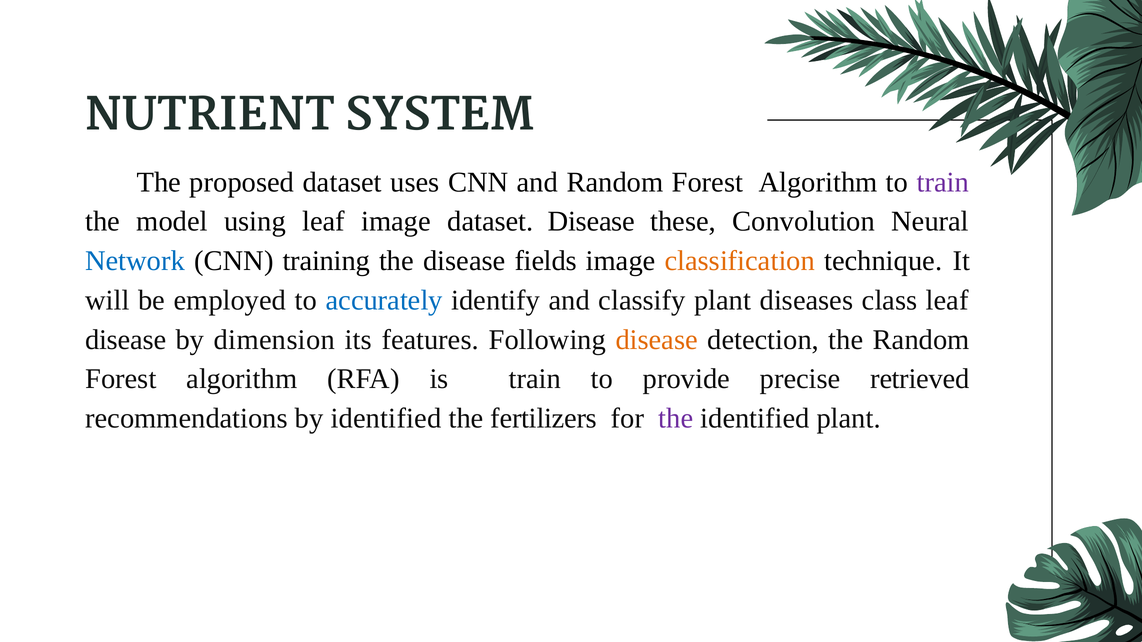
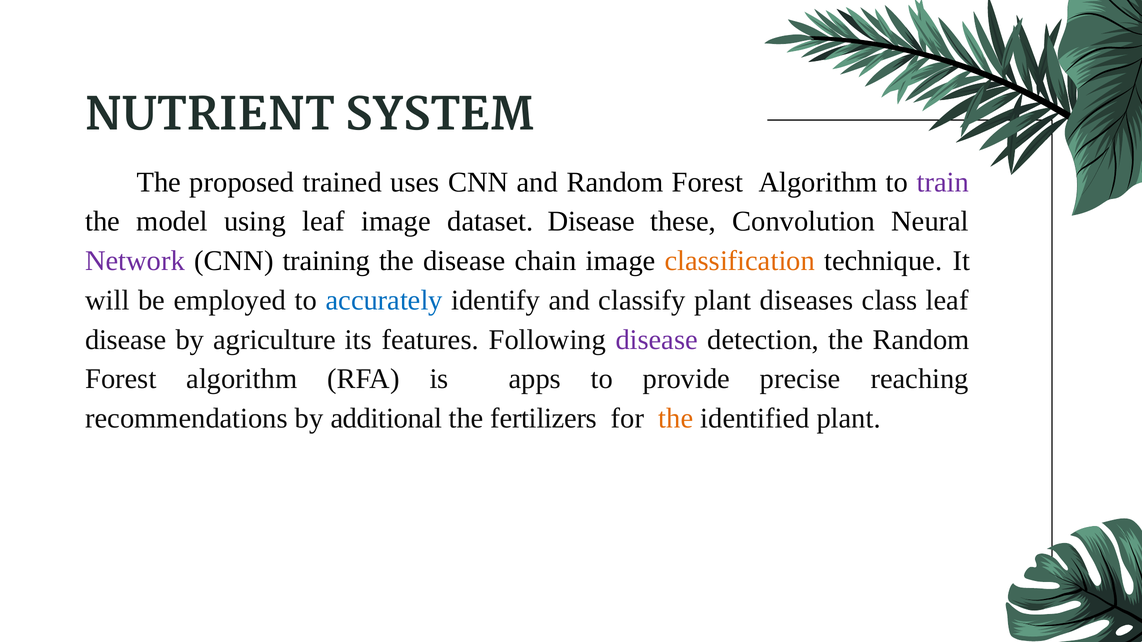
proposed dataset: dataset -> trained (342, 182)
Network colour: blue -> purple (135, 261)
fields: fields -> chain (546, 261)
dimension: dimension -> agriculture (275, 340)
disease colour: orange -> purple (657, 340)
is train: train -> apps (535, 379)
retrieved: retrieved -> reaching (920, 379)
by identified: identified -> additional (386, 419)
the colour: purple -> orange (676, 419)
